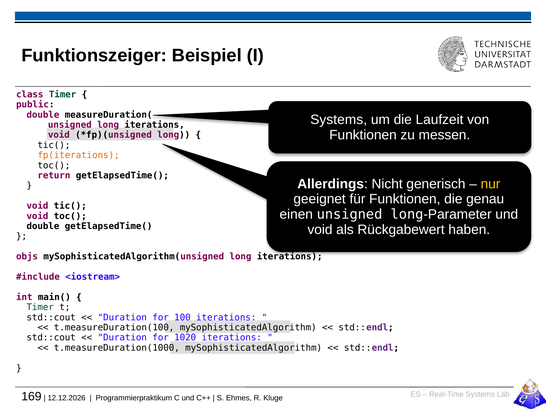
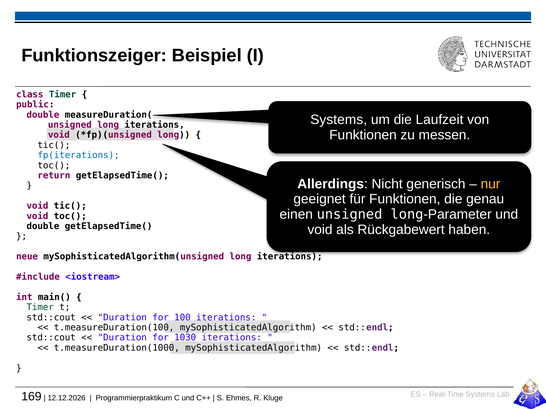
fp(iterations colour: orange -> blue (79, 155)
objs: objs -> neue (27, 257)
1020: 1020 -> 1030 (185, 338)
